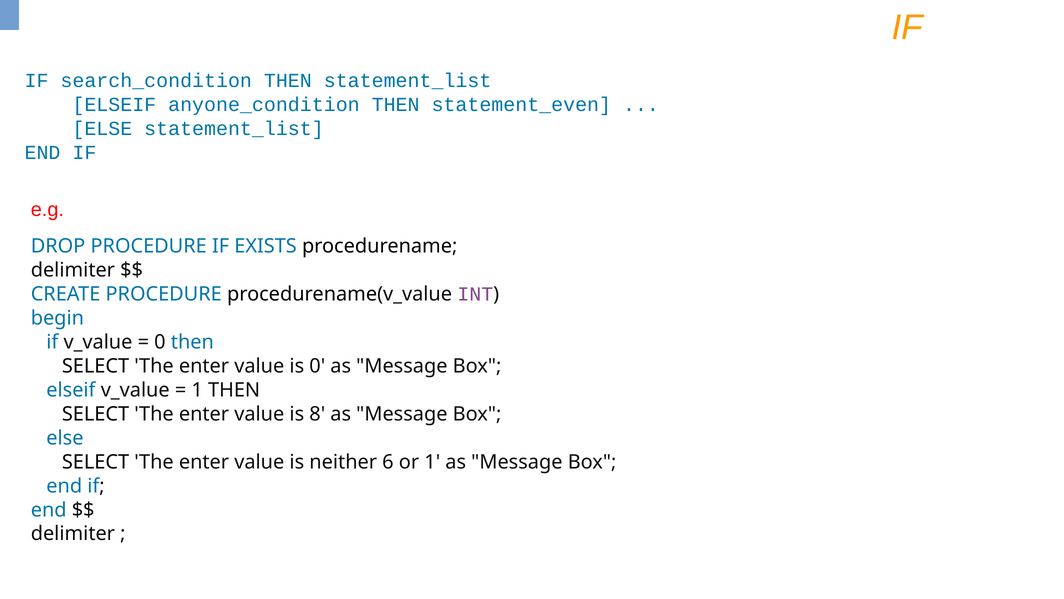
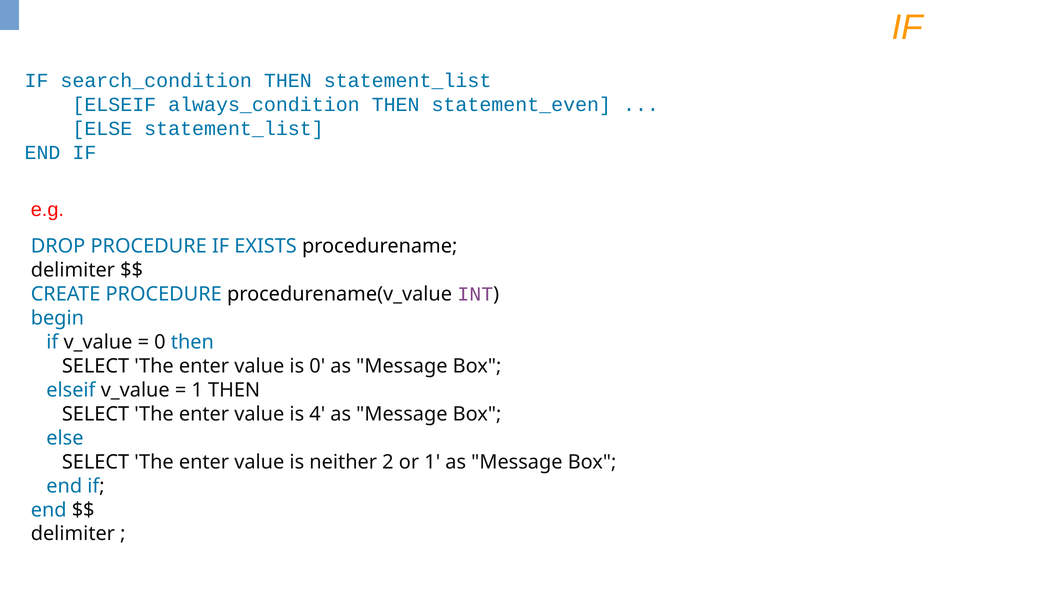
anyone_condition: anyone_condition -> always_condition (264, 105)
8: 8 -> 4 (317, 414)
6: 6 -> 2 (388, 462)
